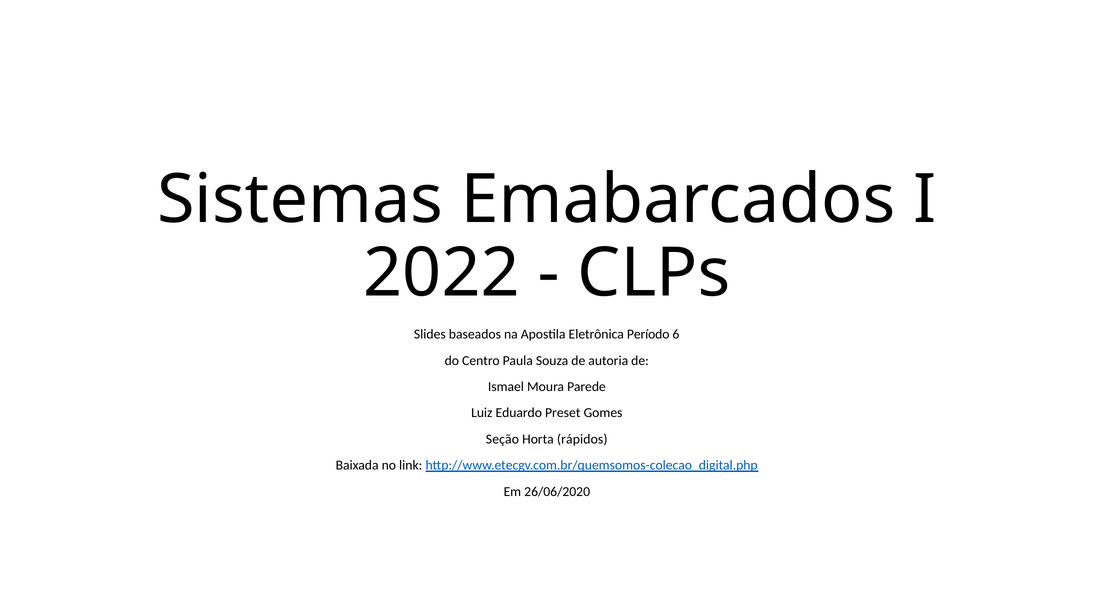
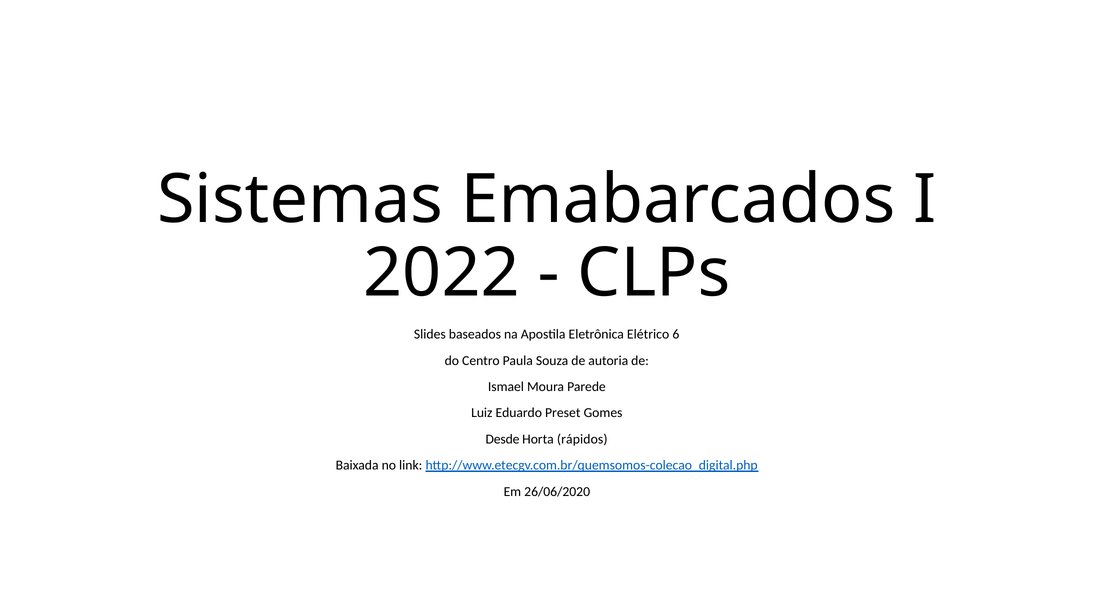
Período: Período -> Elétrico (648, 335)
Seção: Seção -> Desde (503, 439)
